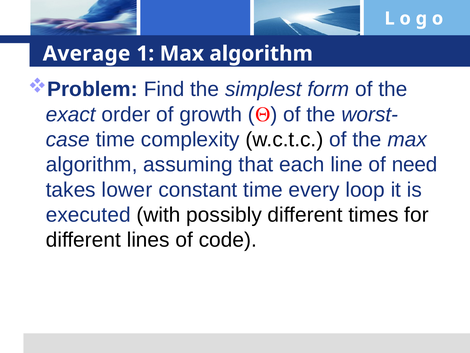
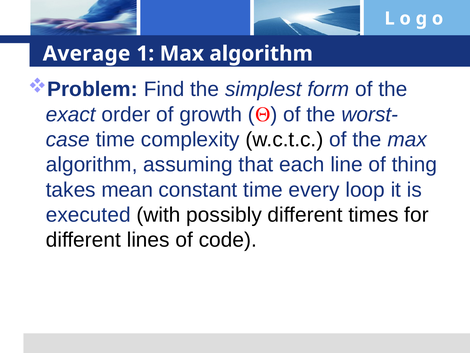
need: need -> thing (414, 165)
lower: lower -> mean (127, 190)
